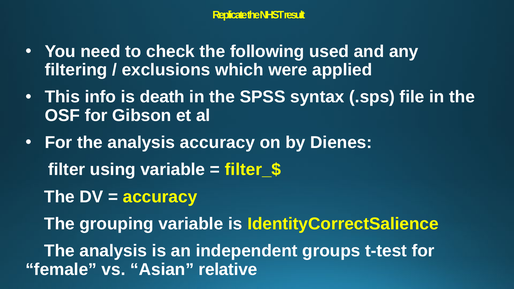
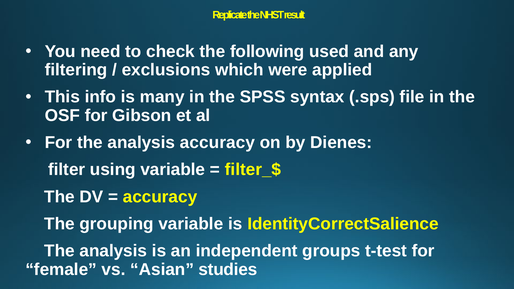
death: death -> many (162, 97)
relative: relative -> studies (228, 270)
